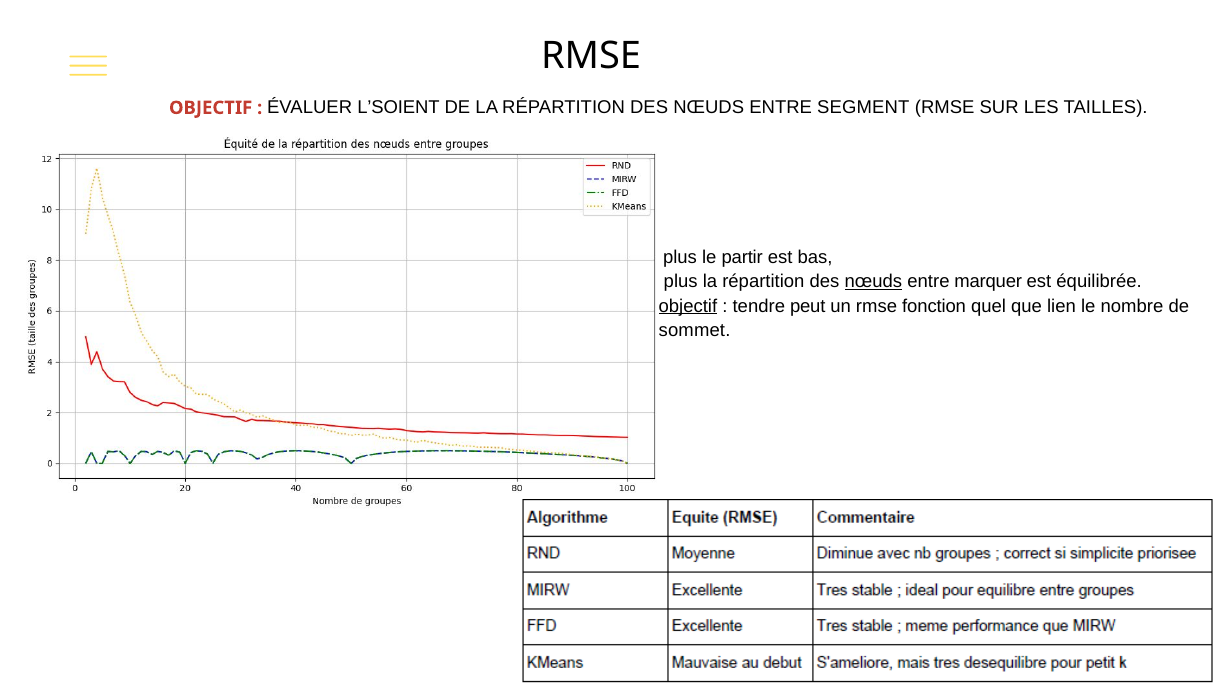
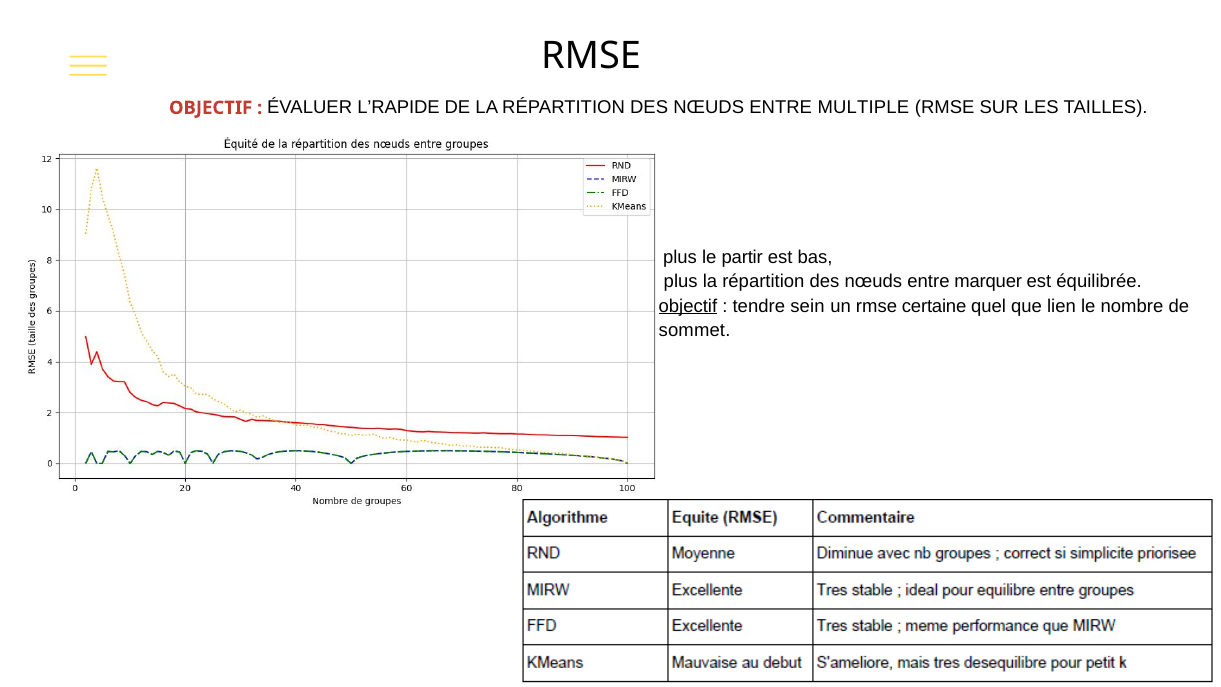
L’SOIENT: L’SOIENT -> L’RAPIDE (398, 108)
SEGMENT: SEGMENT -> MULTIPLE (863, 108)
nœuds underline: present -> none (873, 282)
peut: peut -> sein (808, 306)
fonction: fonction -> certaine (934, 306)
